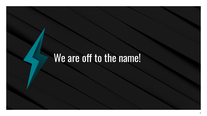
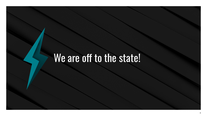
name: name -> state (130, 59)
